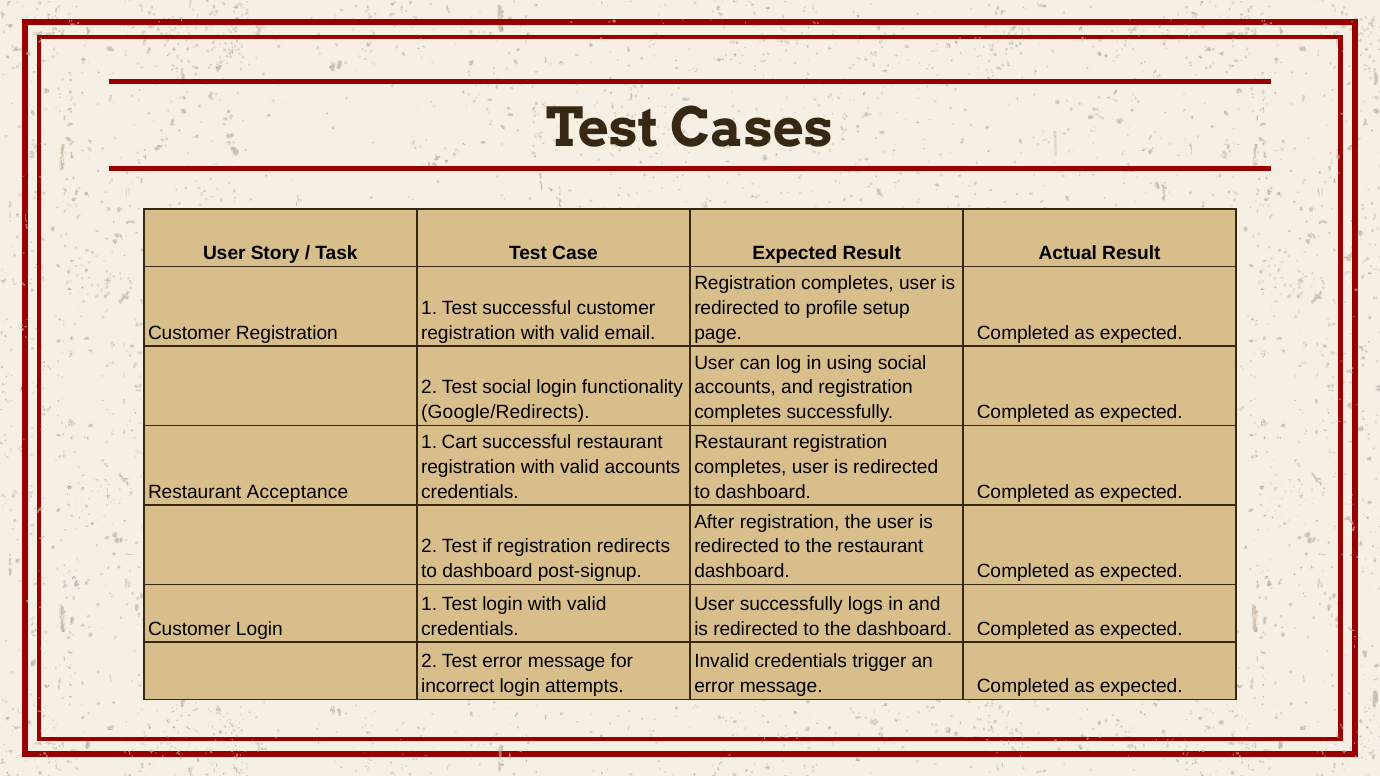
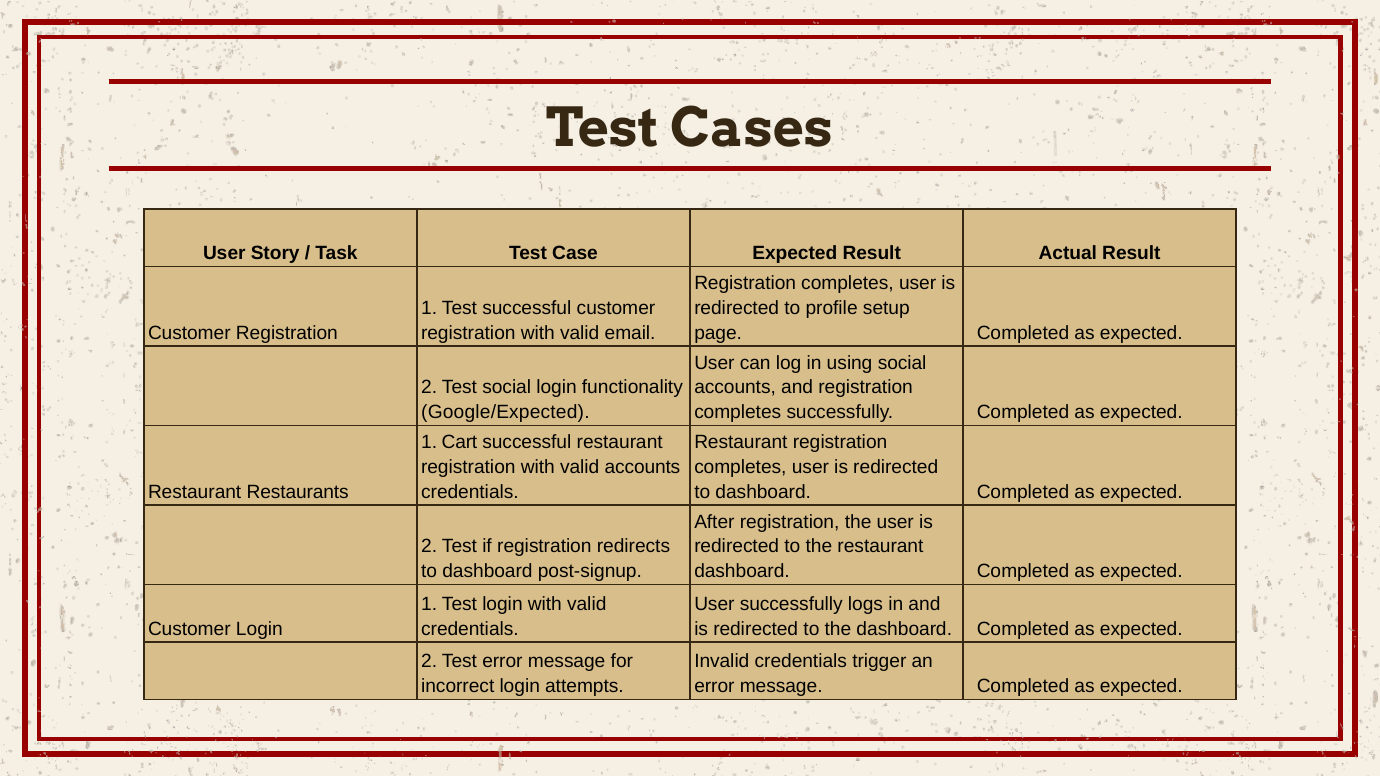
Google/Redirects: Google/Redirects -> Google/Expected (505, 412)
Acceptance: Acceptance -> Restaurants (298, 492)
